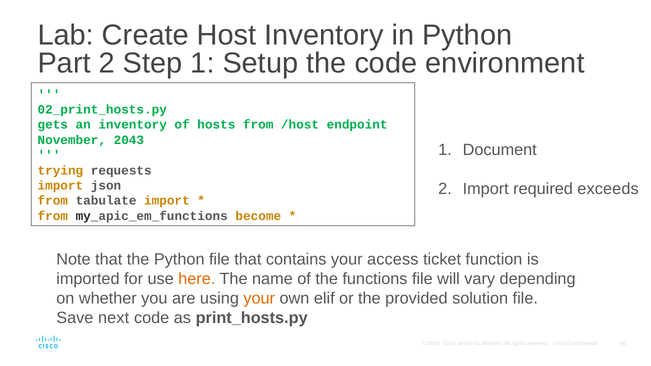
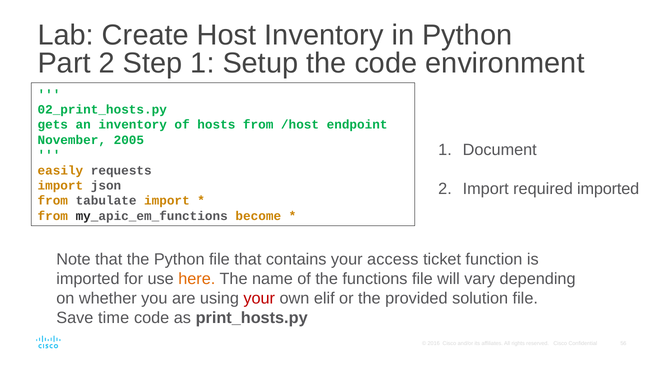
2043: 2043 -> 2005 (129, 140)
trying: trying -> easily (60, 170)
required exceeds: exceeds -> imported (608, 189)
your colour: orange -> red (259, 298)
next: next -> time (114, 318)
